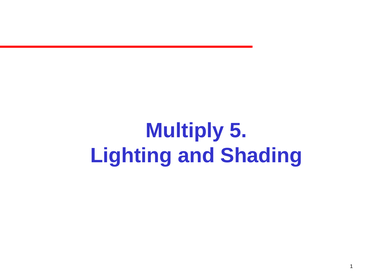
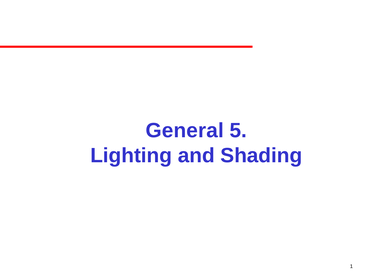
Multiply: Multiply -> General (185, 131)
